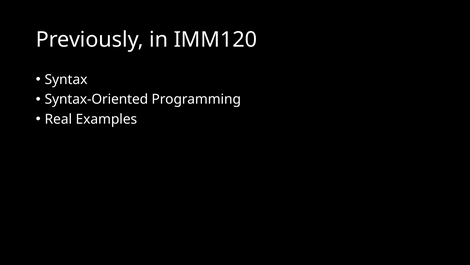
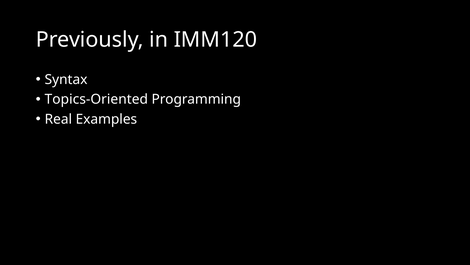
Syntax-Oriented: Syntax-Oriented -> Topics-Oriented (96, 99)
